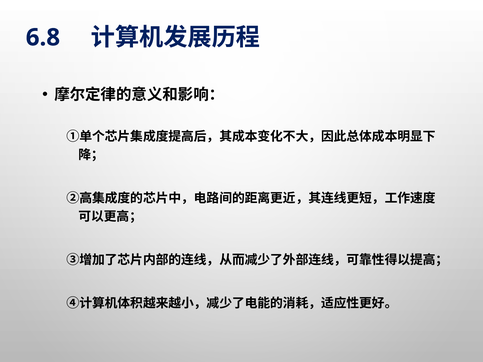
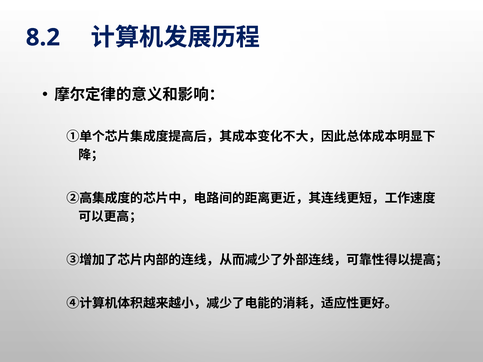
6.8: 6.8 -> 8.2 (43, 37)
